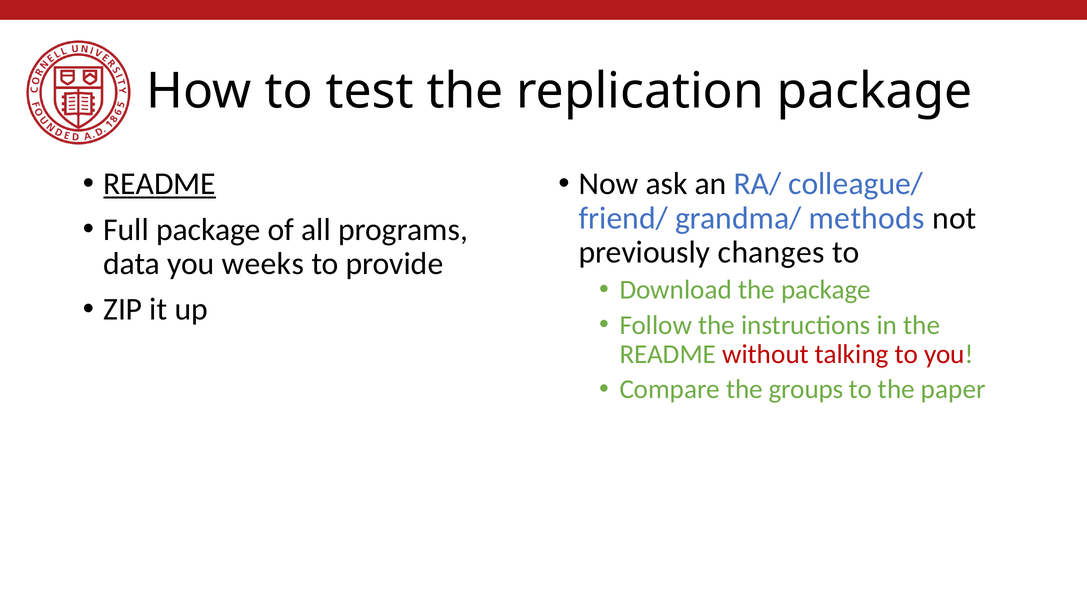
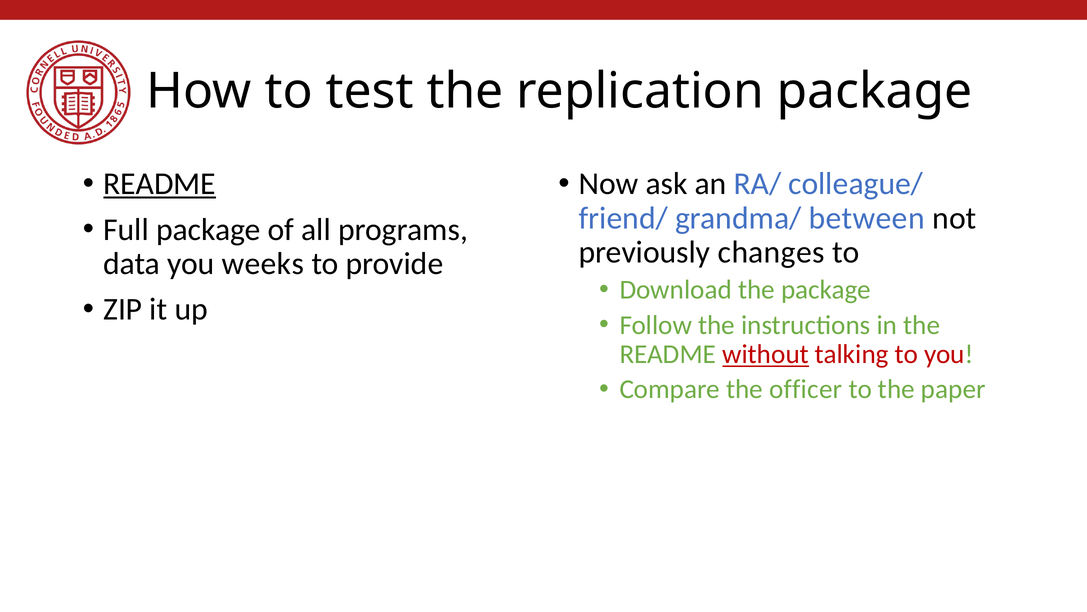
methods: methods -> between (867, 218)
without underline: none -> present (766, 354)
groups: groups -> officer (806, 389)
